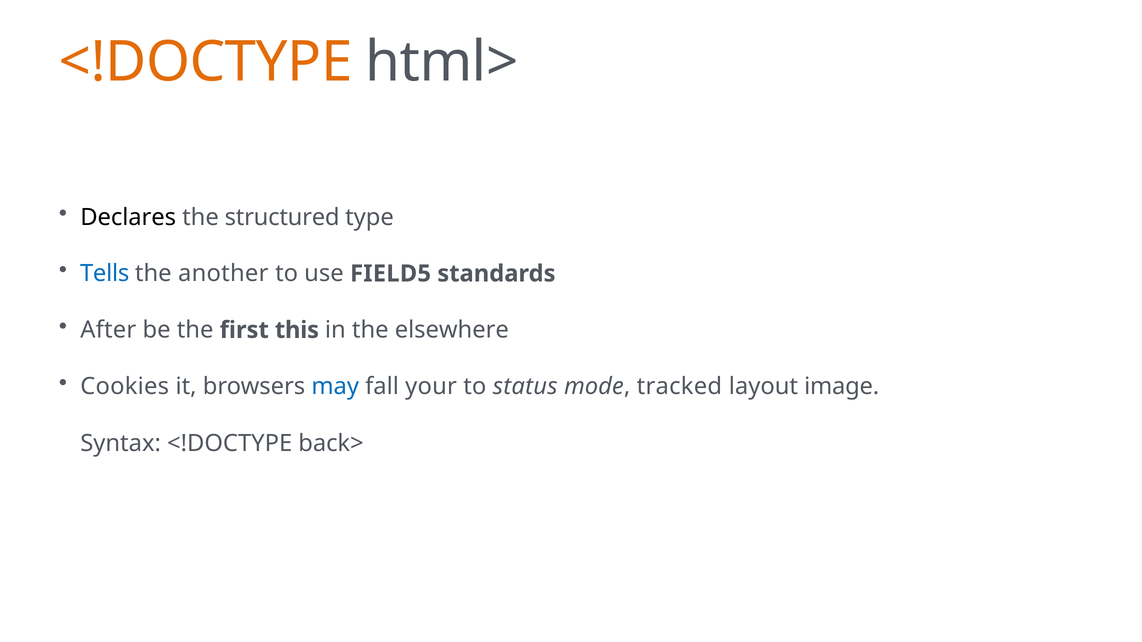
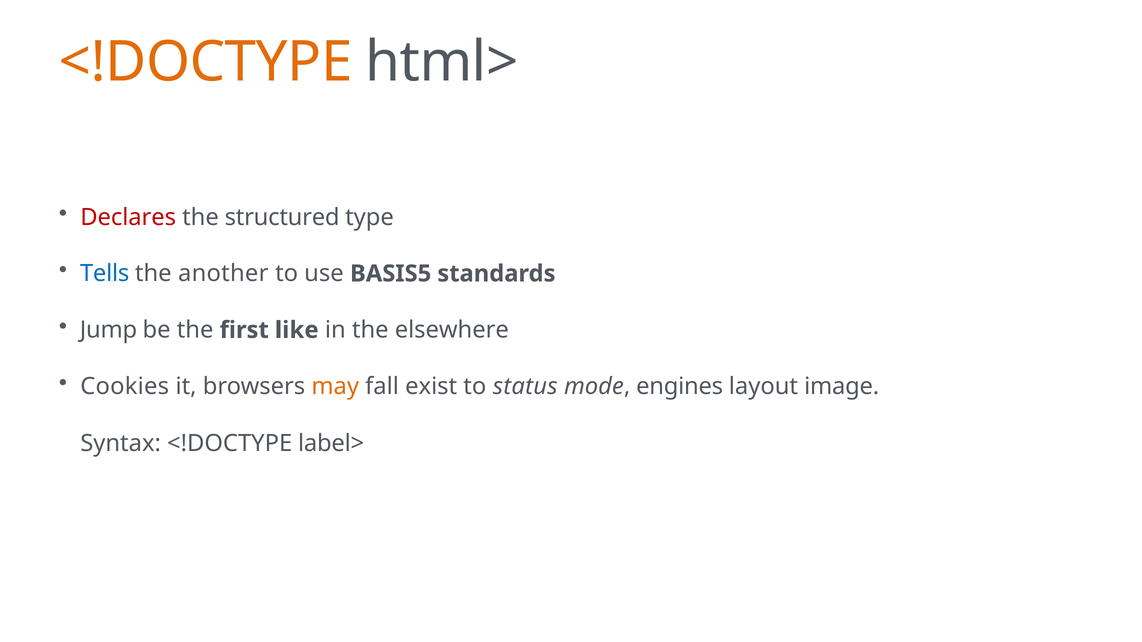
Declares colour: black -> red (128, 217)
FIELD5: FIELD5 -> BASIS5 (391, 274)
After: After -> Jump (108, 330)
this: this -> like (297, 330)
may colour: blue -> orange (335, 387)
your: your -> exist (431, 387)
tracked: tracked -> engines (680, 387)
back>: back> -> label> (331, 444)
